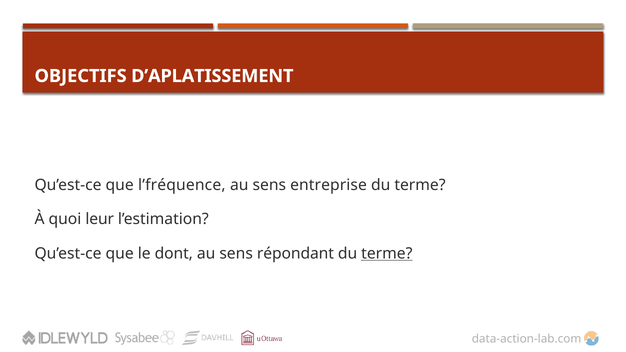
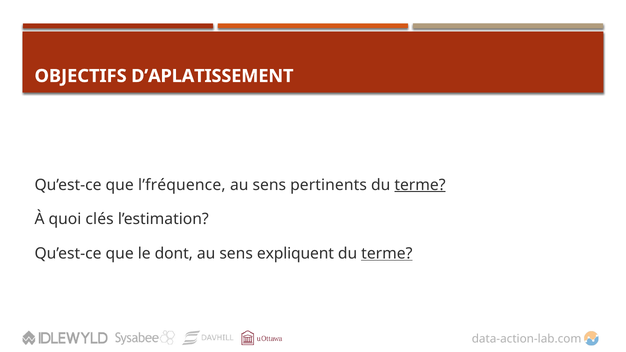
entreprise: entreprise -> pertinents (329, 185)
terme underline: none -> present (420, 185)
leur: leur -> clés (100, 219)
répondant: répondant -> expliquent (295, 254)
